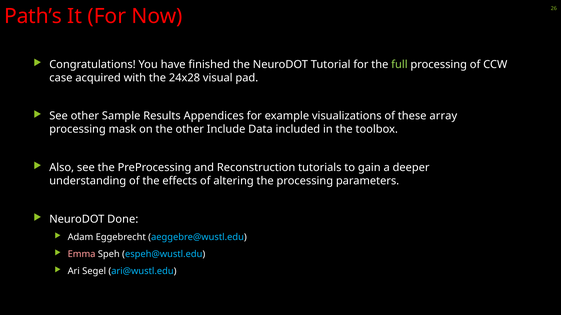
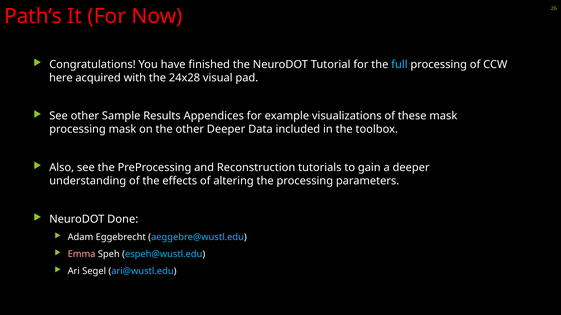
full colour: light green -> light blue (399, 65)
case: case -> here (61, 78)
these array: array -> mask (443, 116)
other Include: Include -> Deeper (226, 129)
